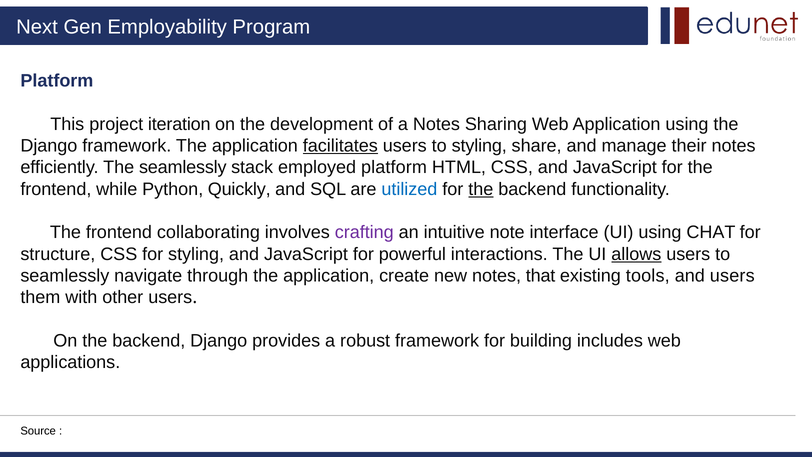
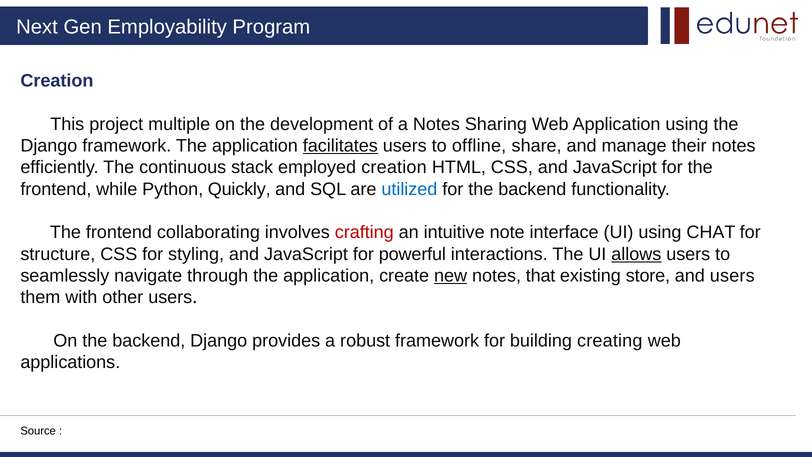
Platform: Platform -> Creation (57, 81)
iteration: iteration -> multiple (179, 124)
to styling: styling -> offline (479, 146)
The seamlessly: seamlessly -> continuous (183, 167)
employed platform: platform -> creation (394, 167)
the underline: present -> none (481, 189)
crafting colour: purple -> red (364, 232)
new underline: none -> present (451, 276)
tools: tools -> store (648, 276)
includes: includes -> creating (610, 340)
